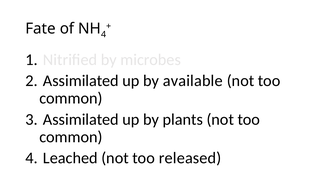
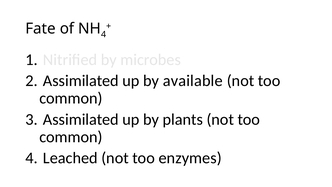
released: released -> enzymes (190, 158)
